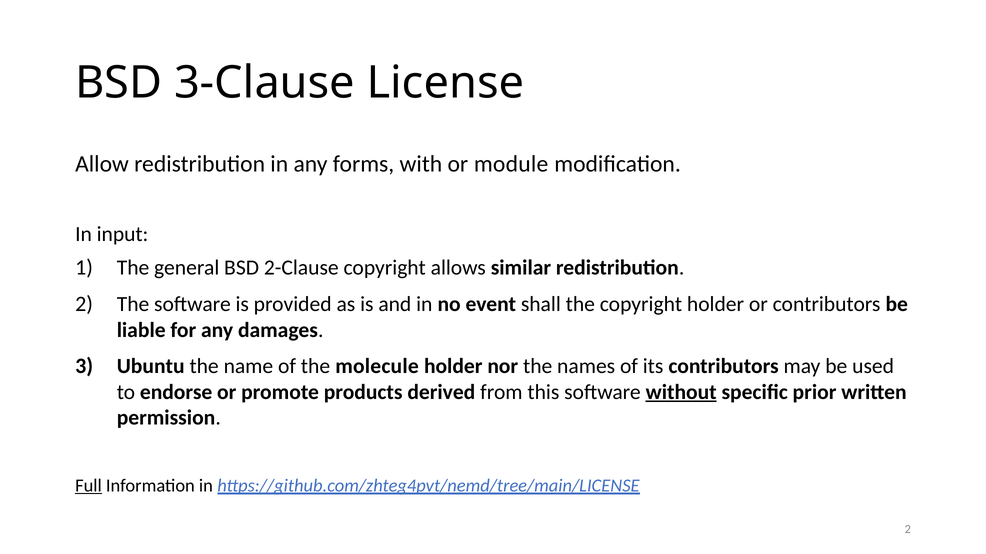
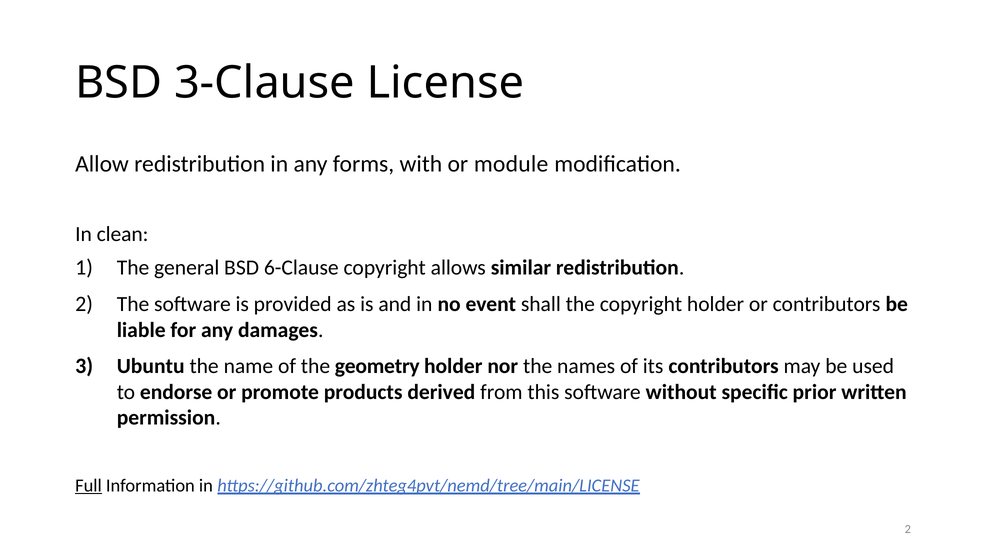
input: input -> clean (123, 234)
2-Clause: 2-Clause -> 6-Clause (301, 268)
molecule: molecule -> geometry (377, 366)
without underline: present -> none (681, 392)
